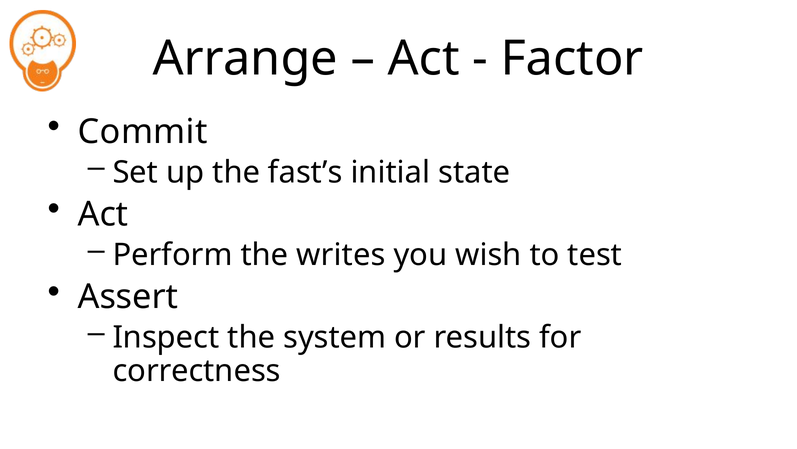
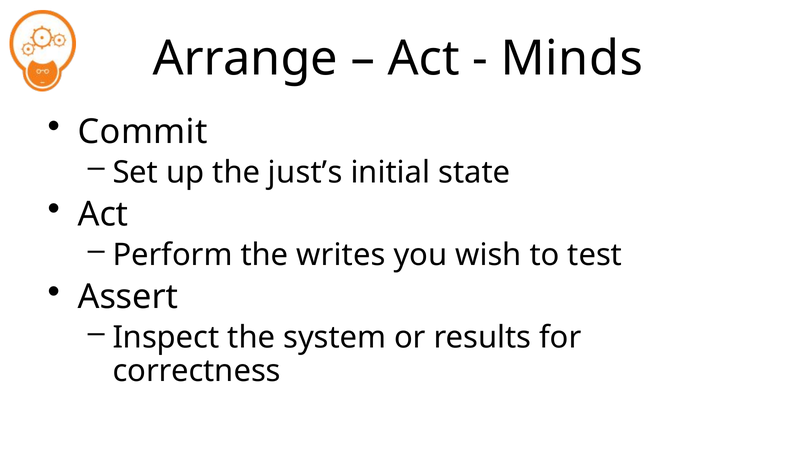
Factor: Factor -> Minds (572, 59)
fast’s: fast’s -> just’s (305, 172)
